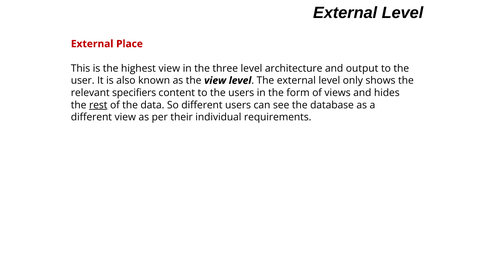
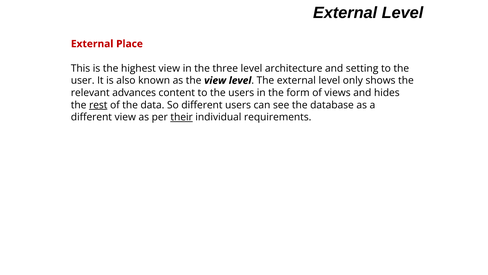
output: output -> setting (362, 68)
specifiers: specifiers -> advances (134, 93)
their underline: none -> present (182, 117)
